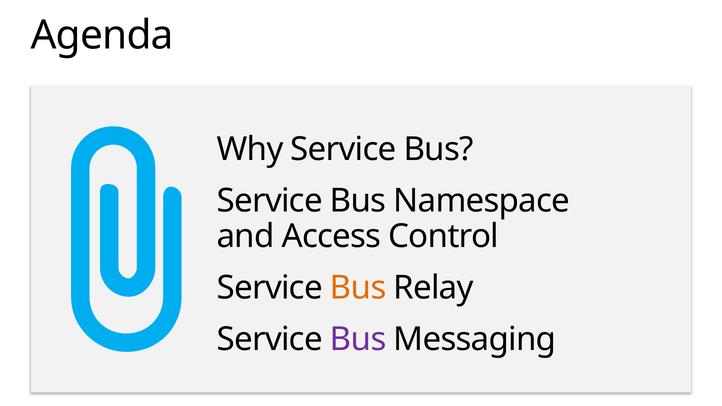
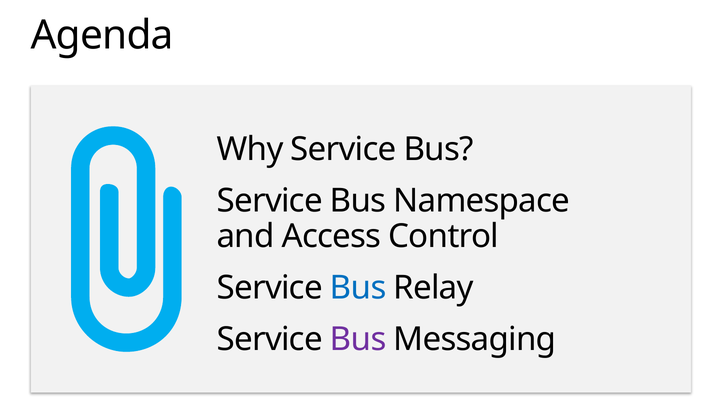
Bus colour: orange -> blue (358, 288)
